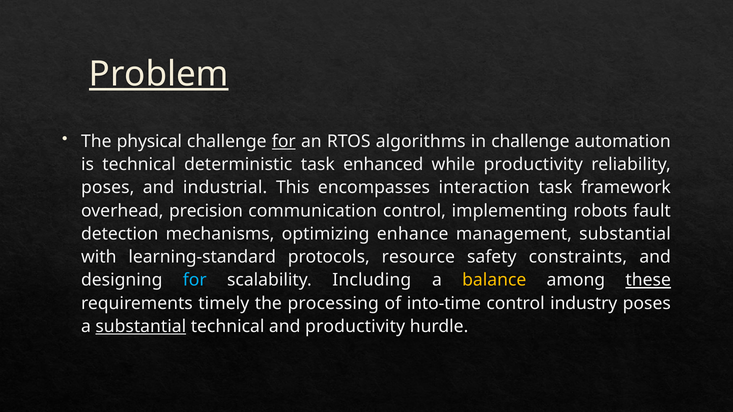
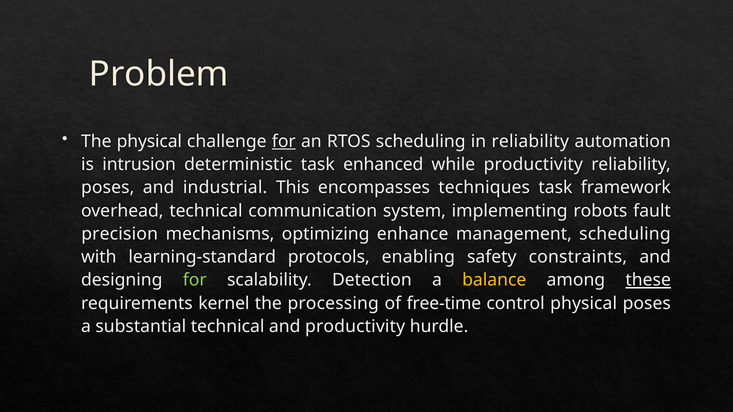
Problem underline: present -> none (159, 74)
RTOS algorithms: algorithms -> scheduling (421, 141)
in challenge: challenge -> reliability (530, 141)
is technical: technical -> intrusion (139, 165)
interaction: interaction -> techniques (484, 188)
overhead precision: precision -> technical (206, 211)
communication control: control -> system (414, 211)
detection: detection -> precision (120, 234)
management substantial: substantial -> scheduling (625, 234)
resource: resource -> enabling (418, 257)
for colour: light blue -> light green (195, 280)
Including: Including -> Detection (372, 280)
timely: timely -> kernel (224, 304)
into-time: into-time -> free-time (444, 304)
control industry: industry -> physical (584, 304)
substantial underline: present -> none (141, 327)
